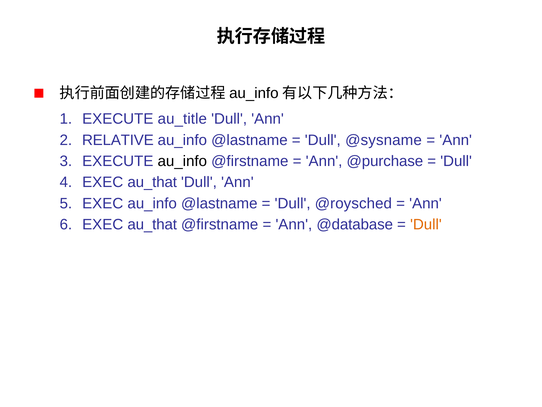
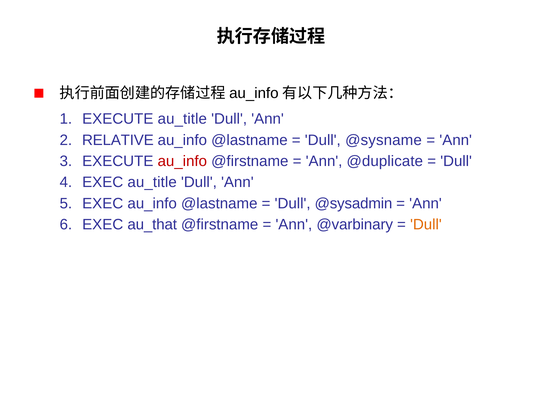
au_info colour: black -> red (182, 161)
@purchase: @purchase -> @duplicate (385, 161)
au_that: au_that -> au_title (152, 182)
@roysched: @roysched -> @sysadmin (353, 203)
@database: @database -> @varbinary (355, 224)
